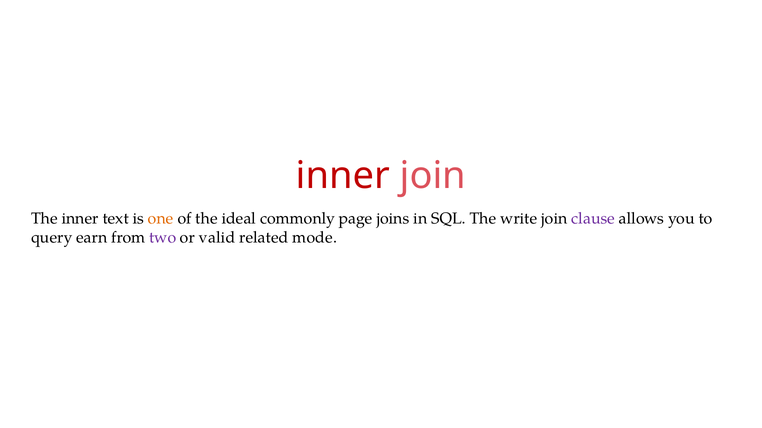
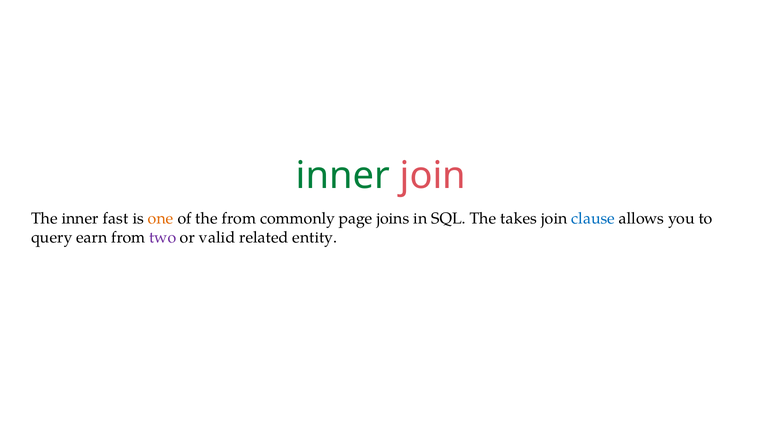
inner colour: red -> green (343, 176)
text: text -> fast (116, 219)
the ideal: ideal -> from (239, 219)
write: write -> takes (519, 219)
clause colour: purple -> blue (593, 219)
mode: mode -> entity (315, 238)
